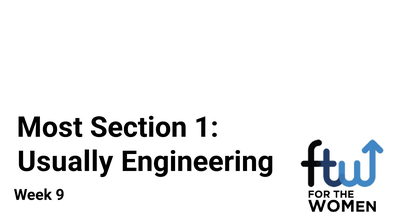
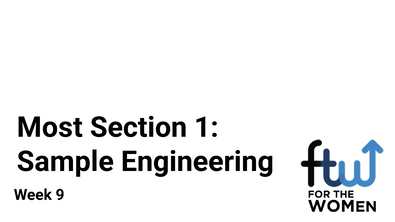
Usually: Usually -> Sample (65, 162)
